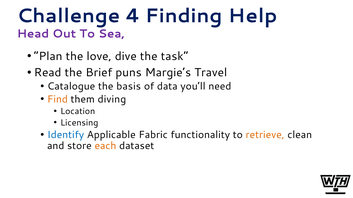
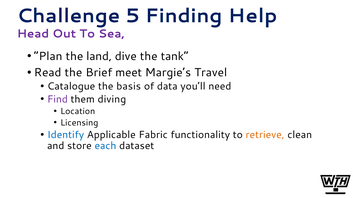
4: 4 -> 5 (133, 16)
love: love -> land (99, 56)
task: task -> tank (175, 56)
puns: puns -> meet (129, 73)
Find colour: orange -> purple (57, 99)
each colour: orange -> blue (105, 146)
